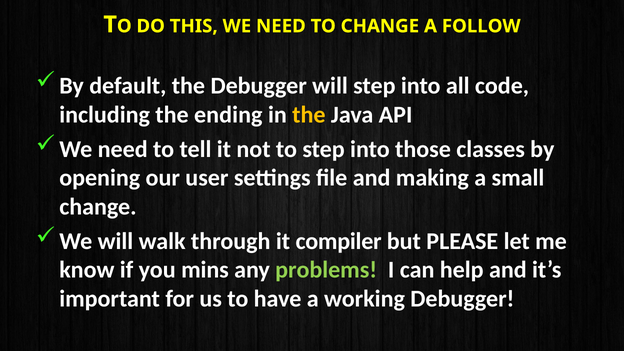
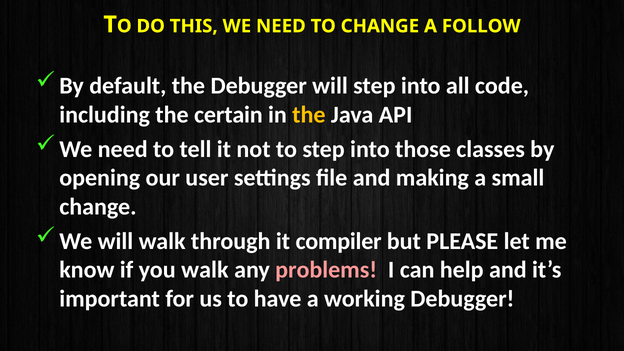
ending: ending -> certain (228, 115)
you mins: mins -> walk (205, 270)
problems colour: light green -> pink (326, 270)
